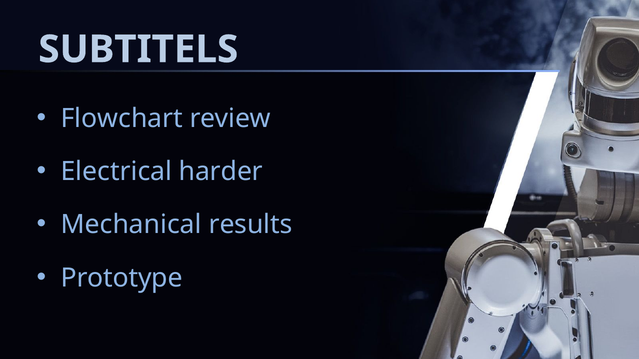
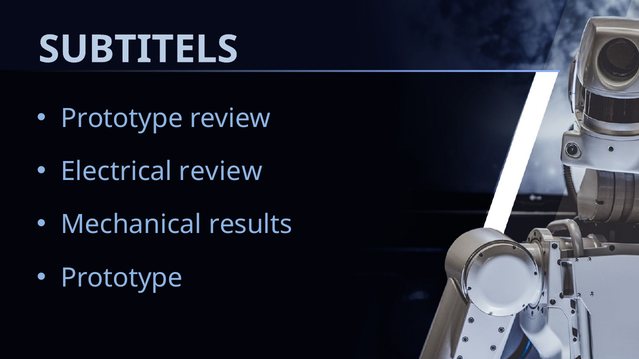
Flowchart: Flowchart -> Prototype (122, 118)
Electrical harder: harder -> review (221, 172)
